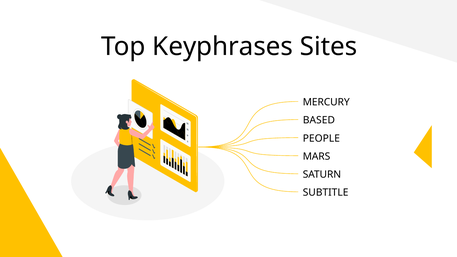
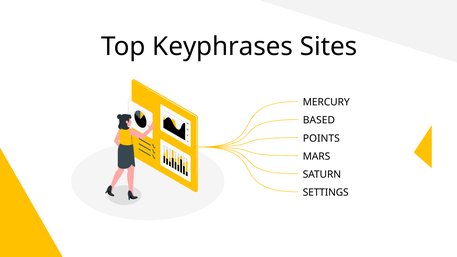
PEOPLE: PEOPLE -> POINTS (321, 138)
SUBTITLE: SUBTITLE -> SETTINGS (326, 193)
